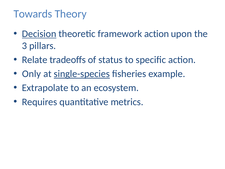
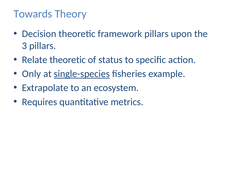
Decision underline: present -> none (39, 34)
framework action: action -> pillars (157, 34)
Relate tradeoffs: tradeoffs -> theoretic (68, 60)
